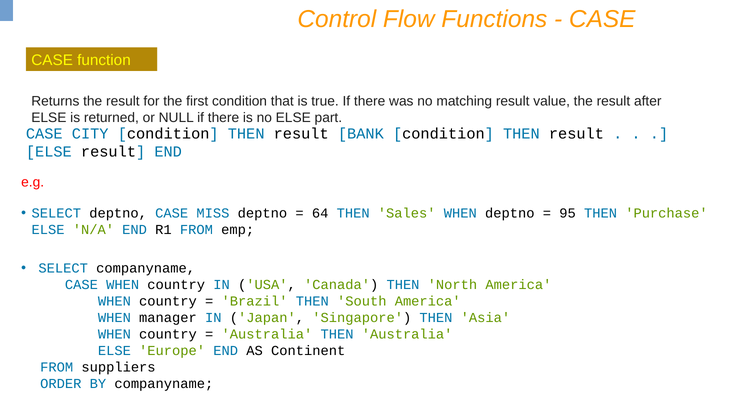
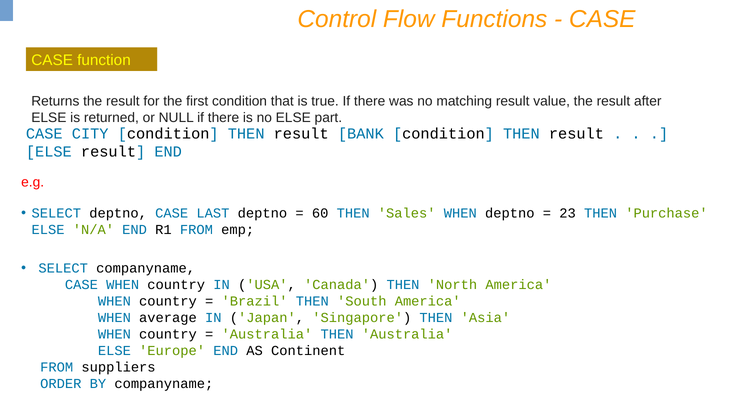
MISS: MISS -> LAST (213, 214)
64: 64 -> 60 (320, 214)
95: 95 -> 23 (568, 214)
manager: manager -> average (168, 318)
